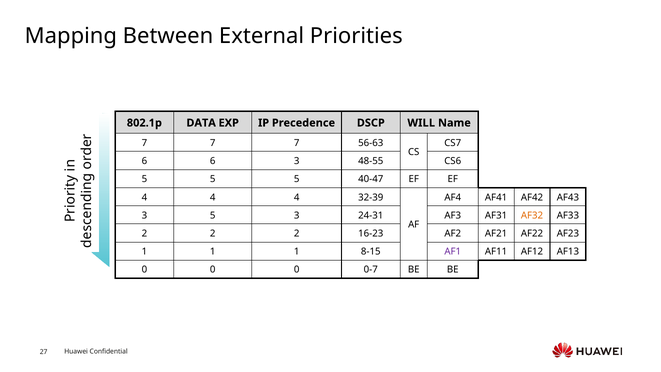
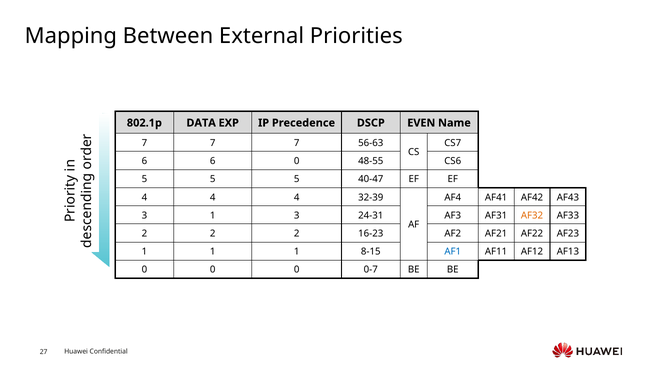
WILL: WILL -> EVEN (421, 123)
6 3: 3 -> 0 (297, 161)
3 5: 5 -> 1 (213, 215)
AF1 colour: purple -> blue (453, 252)
